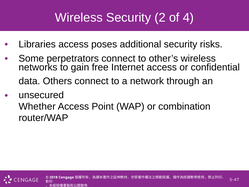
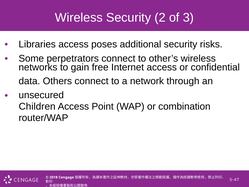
4: 4 -> 3 (188, 17)
Whether: Whether -> Children (37, 106)
